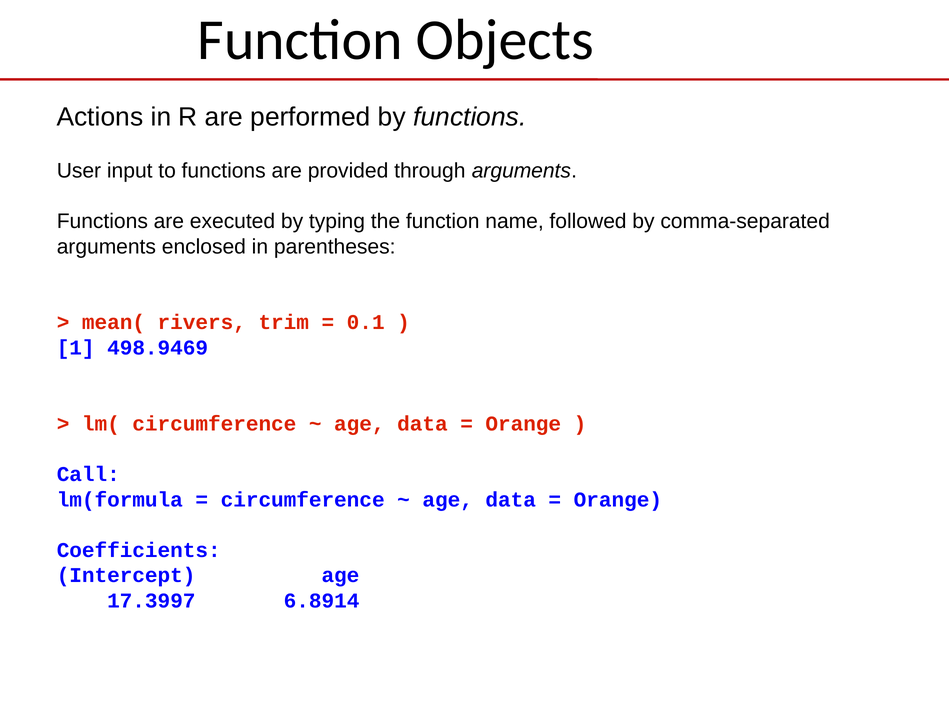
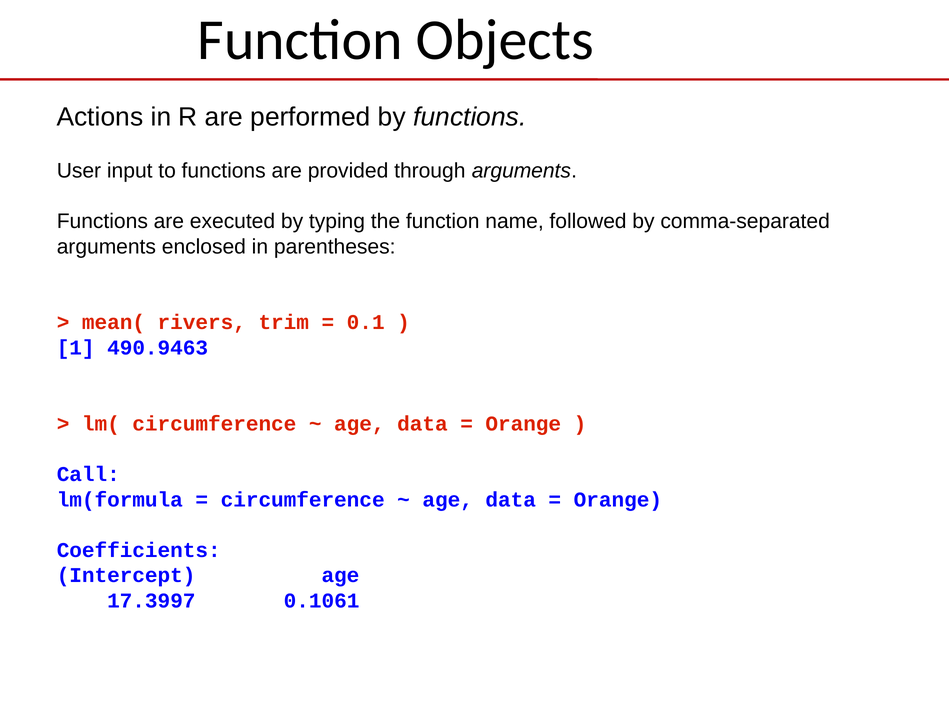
498.9469: 498.9469 -> 490.9463 (158, 348)
6.8914: 6.8914 -> 0.1061 (322, 601)
